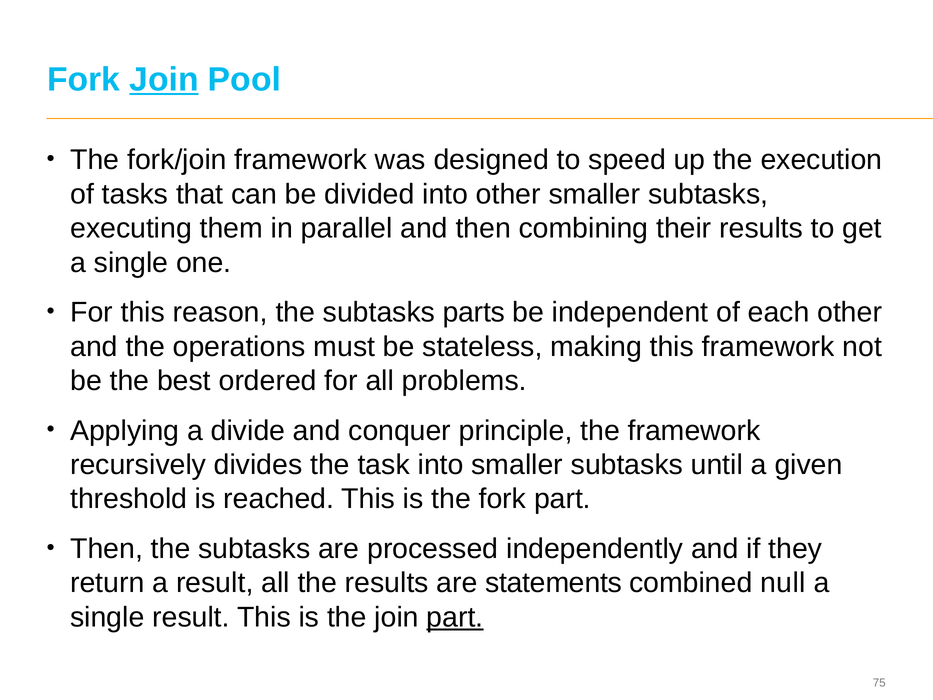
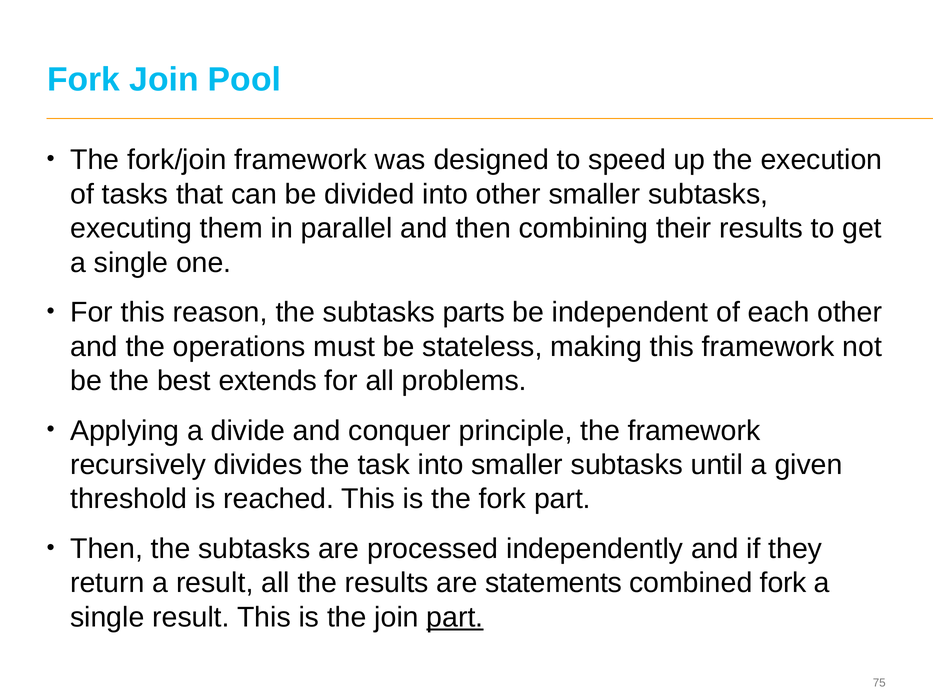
Join underline: present -> none (164, 80)
ordered: ordered -> extends (268, 381)
combined null: null -> fork (783, 583)
